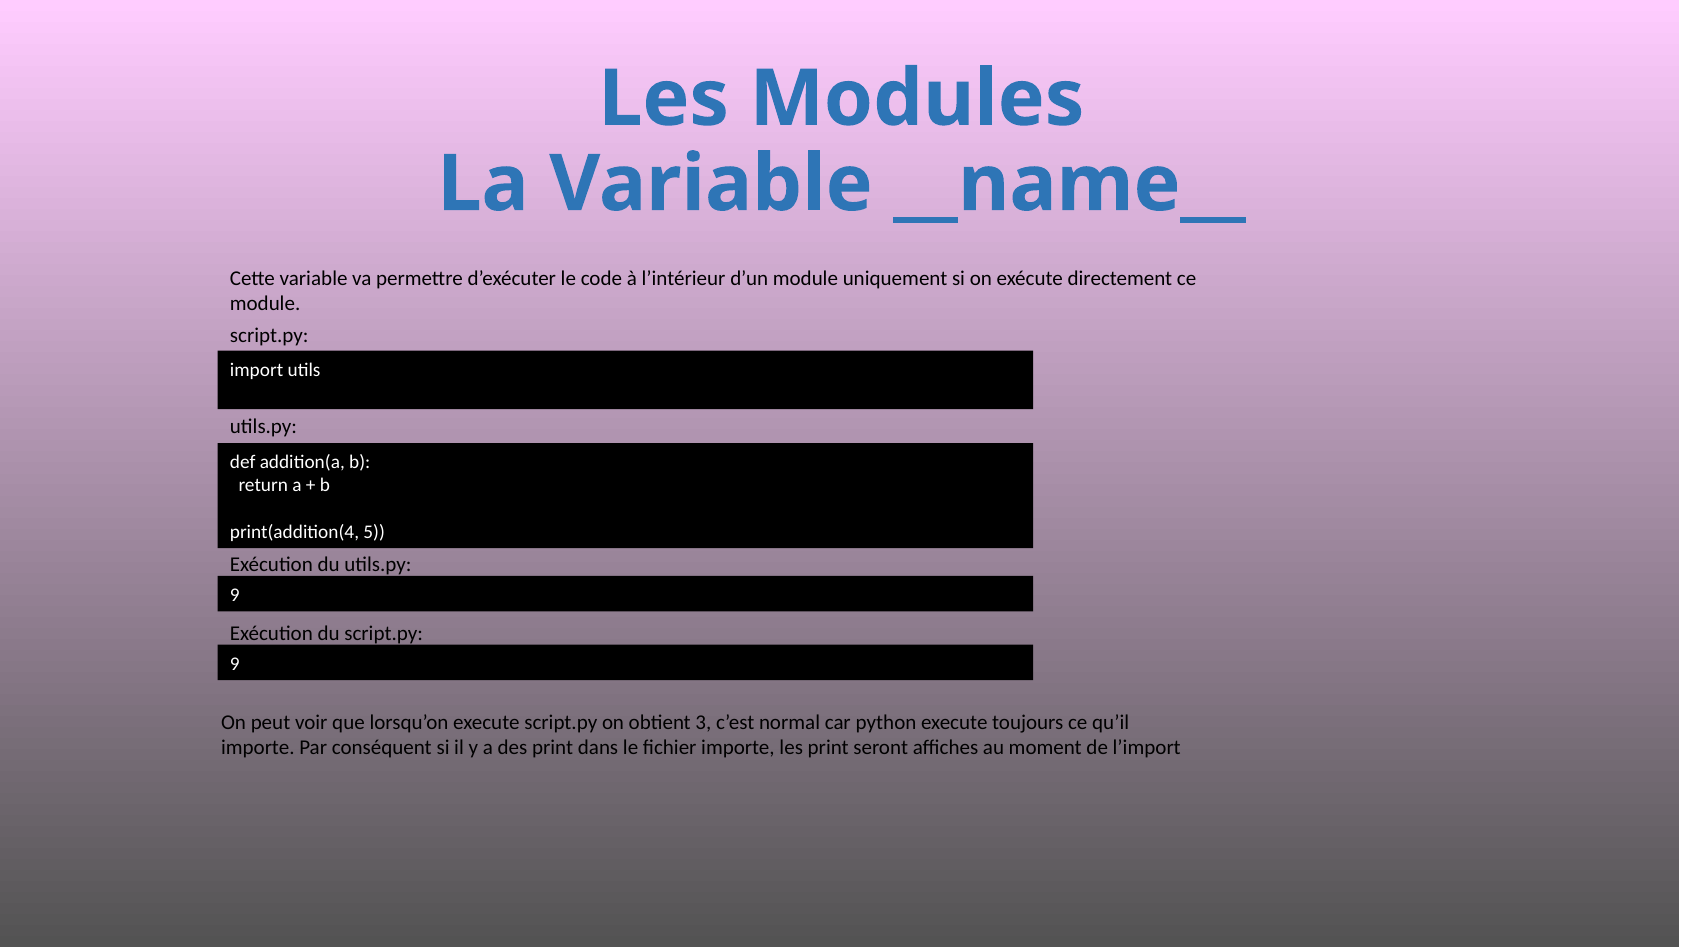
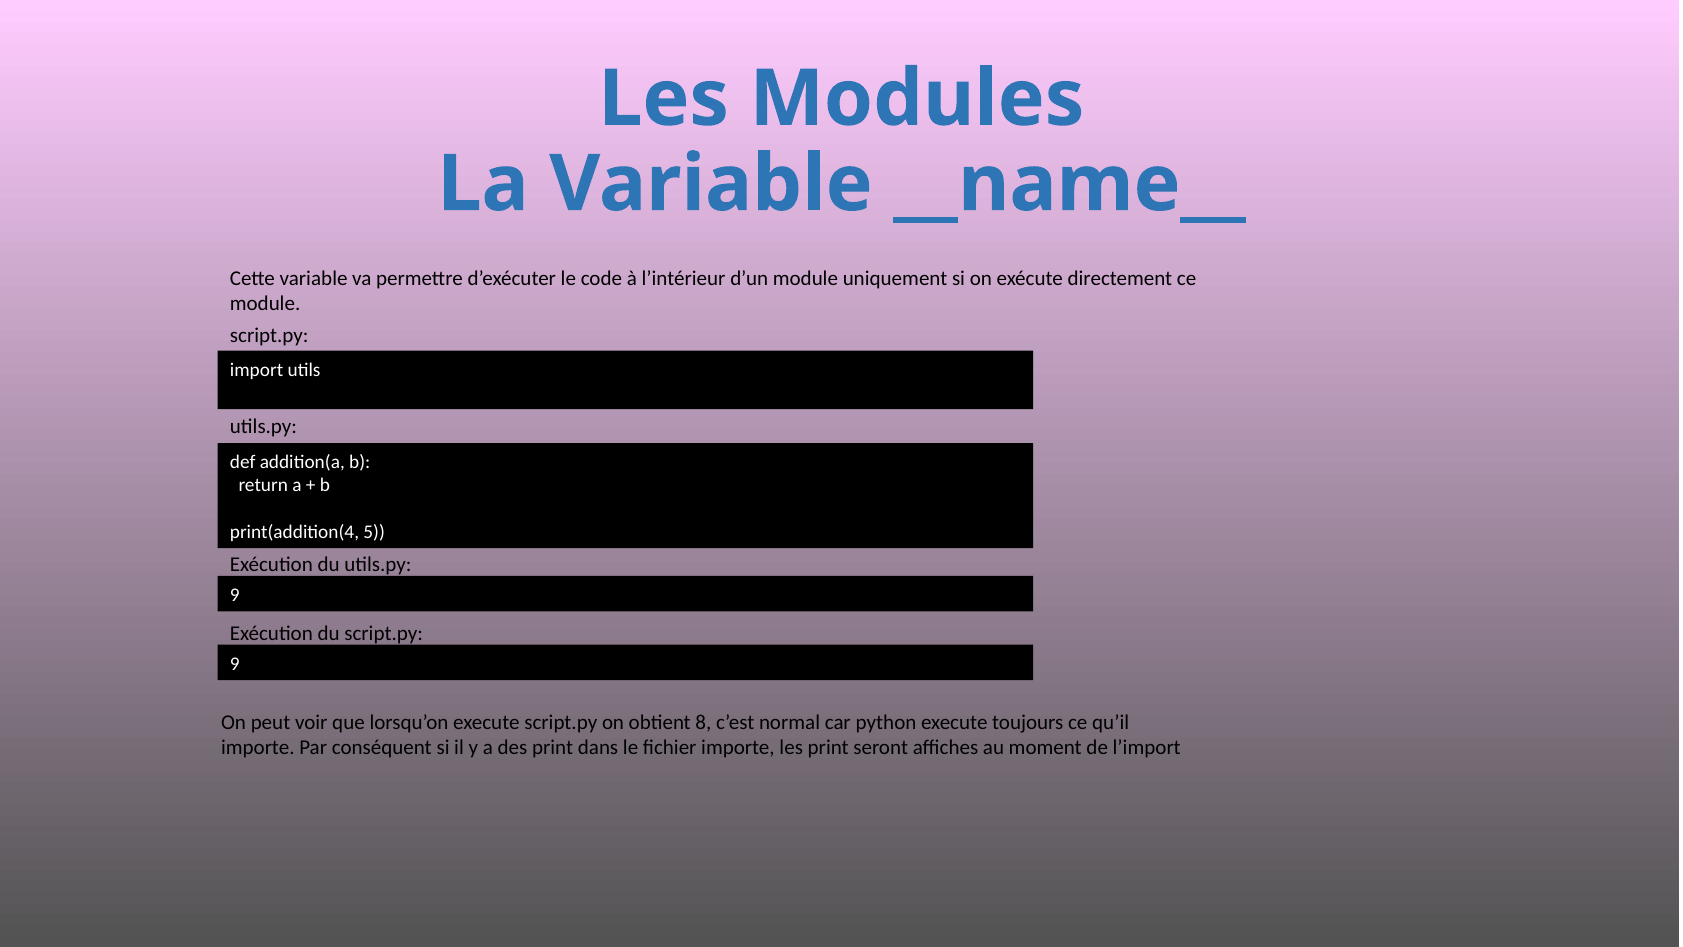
3: 3 -> 8 (703, 722)
